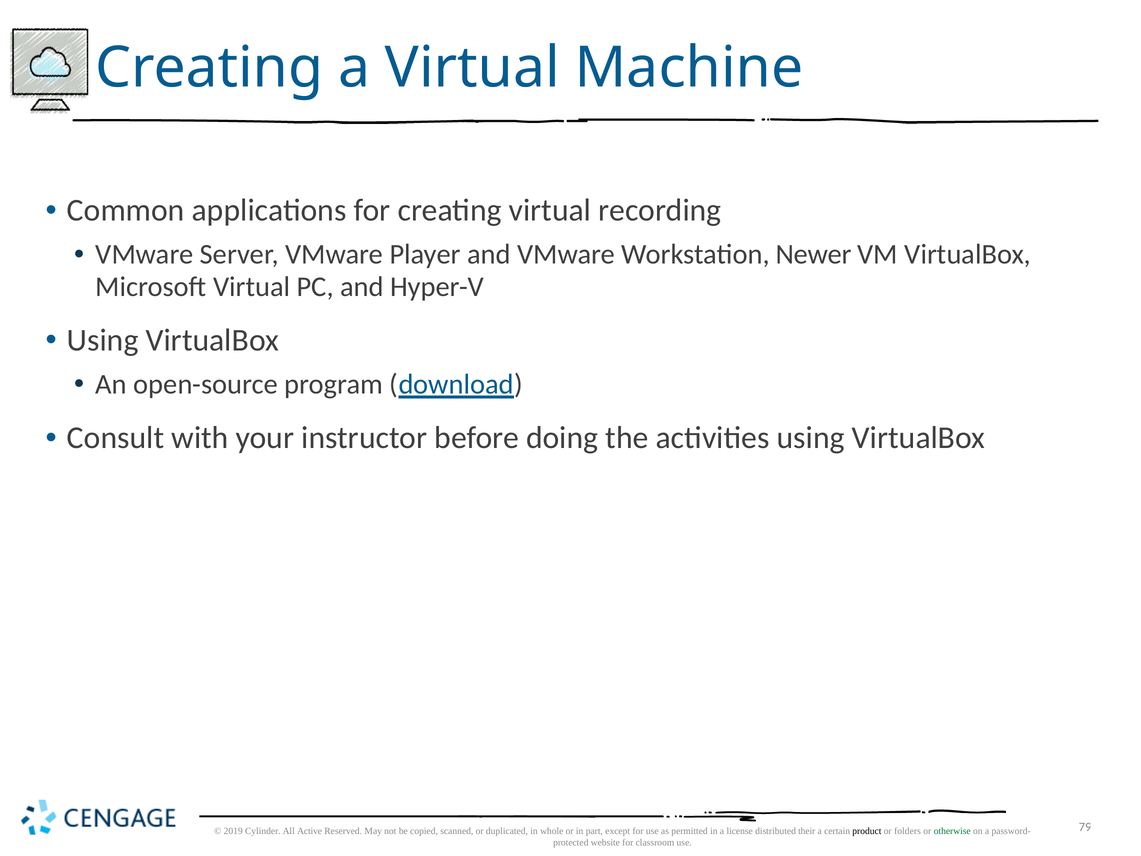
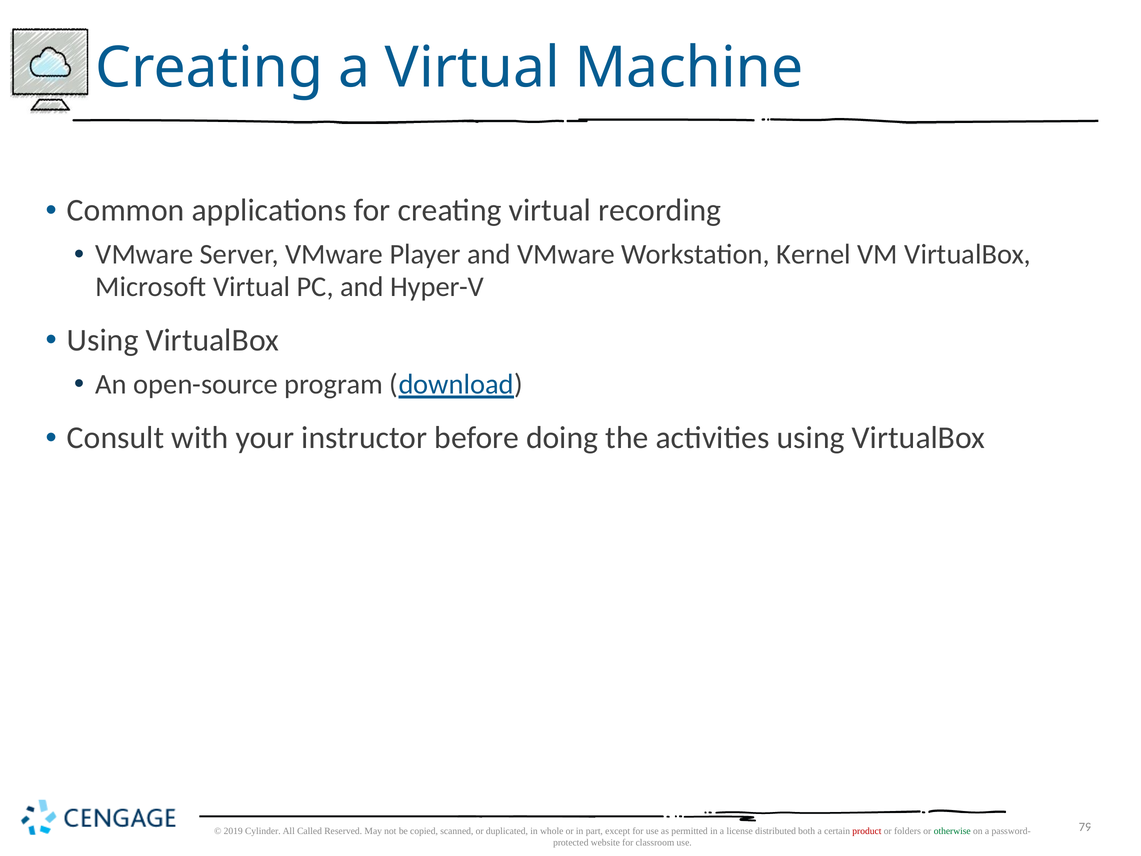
Newer: Newer -> Kernel (814, 254)
Active: Active -> Called (310, 831)
their: their -> both (807, 831)
product colour: black -> red (867, 831)
